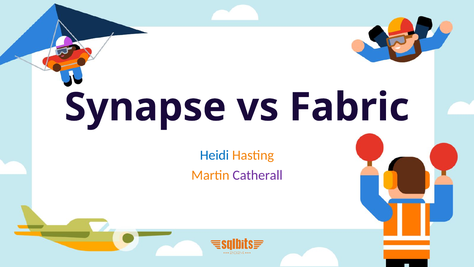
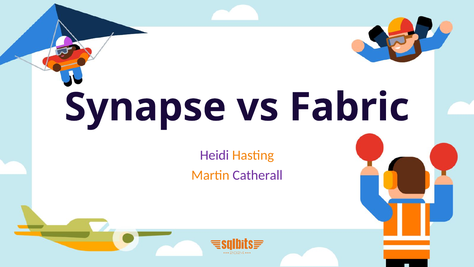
Heidi colour: blue -> purple (214, 155)
